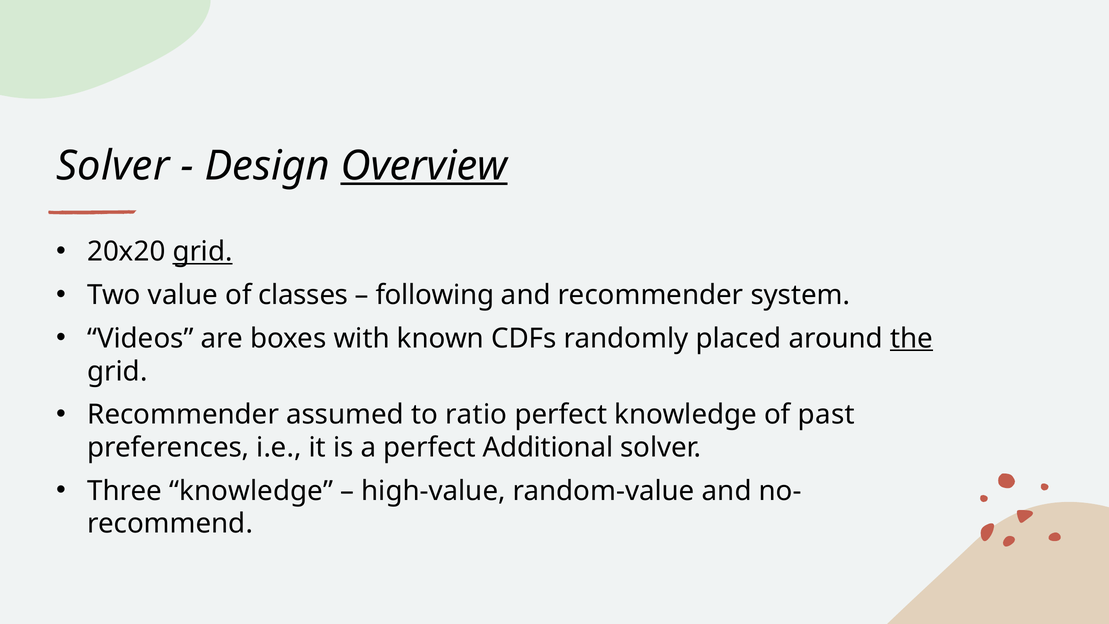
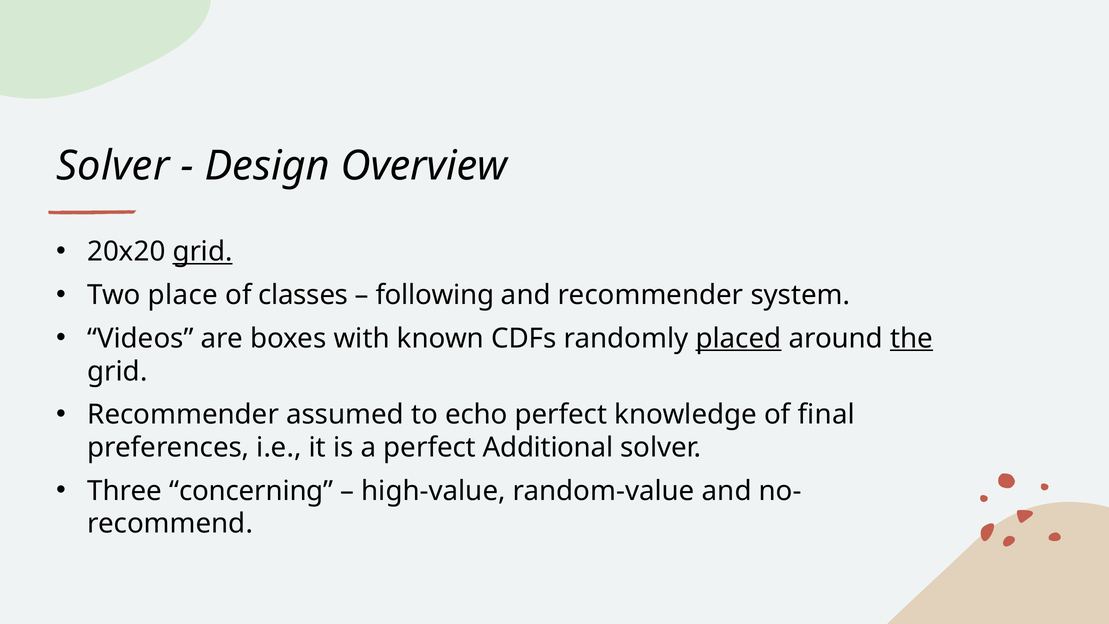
Overview underline: present -> none (424, 166)
value: value -> place (183, 295)
placed underline: none -> present (738, 338)
ratio: ratio -> echo (476, 415)
past: past -> final (826, 415)
Three knowledge: knowledge -> concerning (251, 491)
